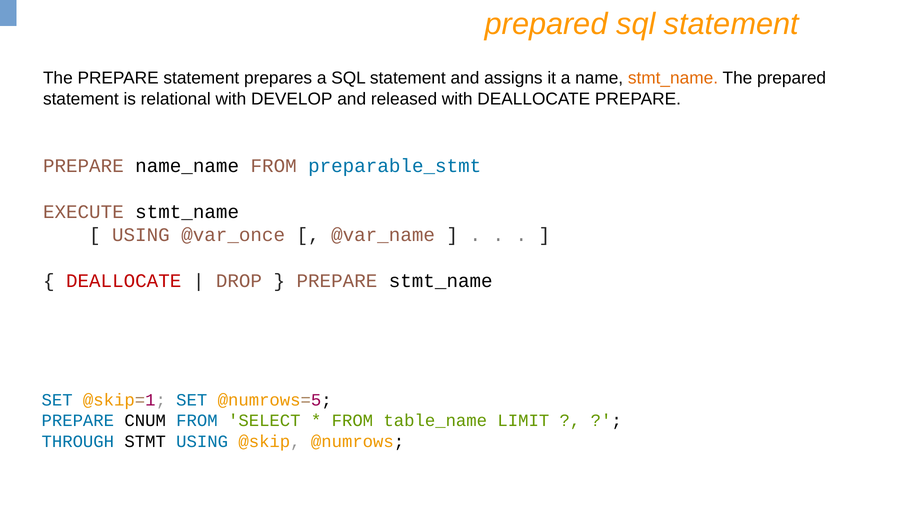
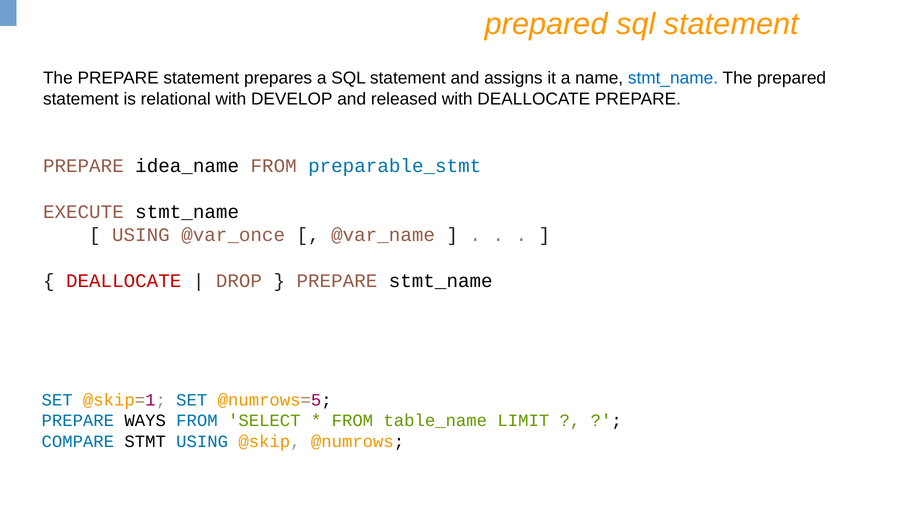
stmt_name colour: orange -> blue (673, 78)
name_name: name_name -> idea_name (187, 166)
CNUM: CNUM -> WAYS (145, 421)
THROUGH: THROUGH -> COMPARE (78, 442)
